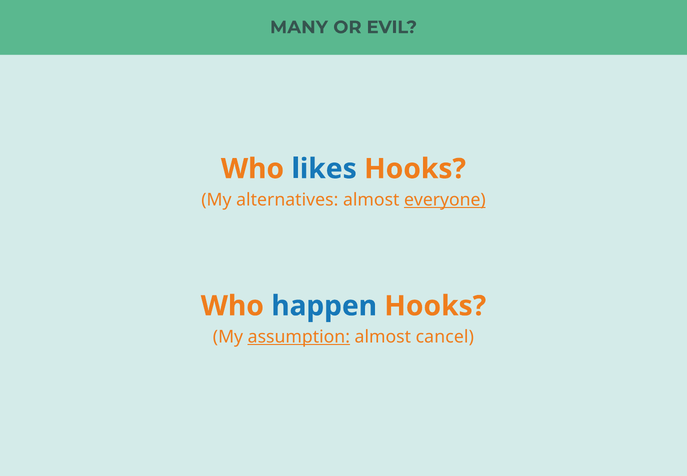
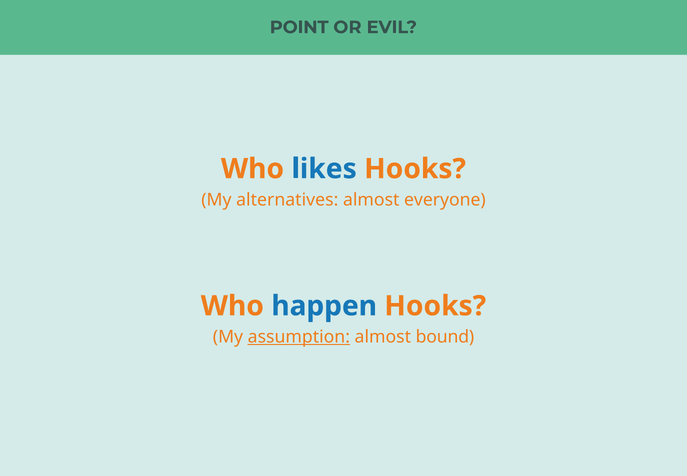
MANY: MANY -> POINT (299, 27)
everyone underline: present -> none (445, 200)
cancel: cancel -> bound (445, 337)
